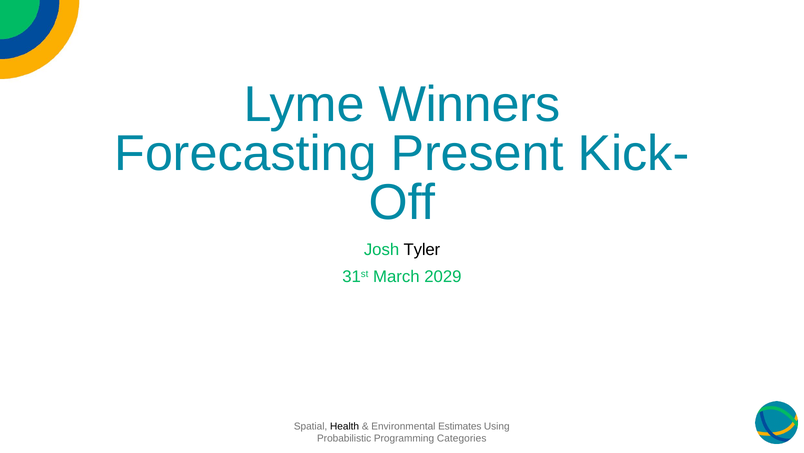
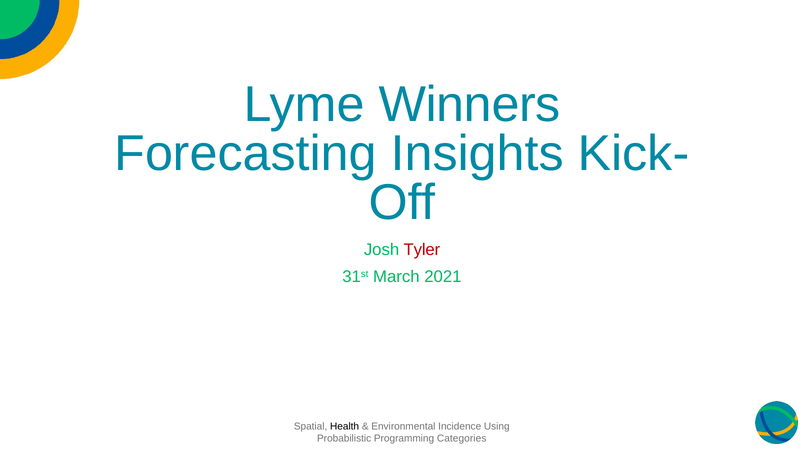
Present: Present -> Insights (477, 153)
Tyler colour: black -> red (422, 250)
2029: 2029 -> 2021 (443, 276)
Estimates: Estimates -> Incidence (460, 426)
